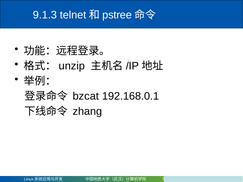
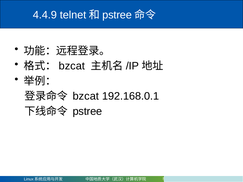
9.1.3: 9.1.3 -> 4.4.9 (45, 15)
unzip: unzip -> bzcat (72, 66)
zhang: zhang -> pstree (87, 111)
